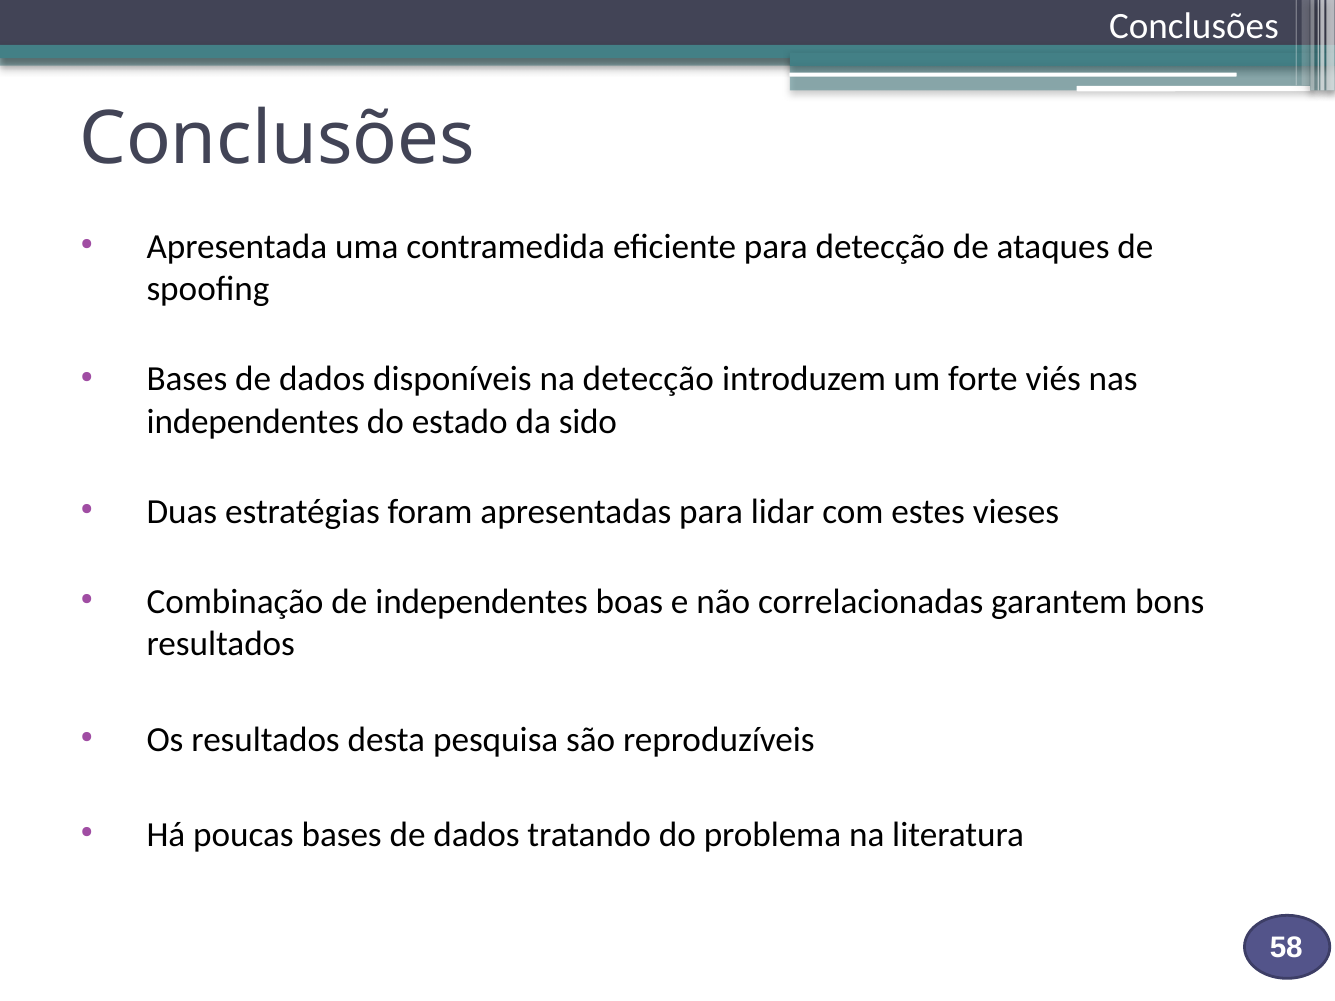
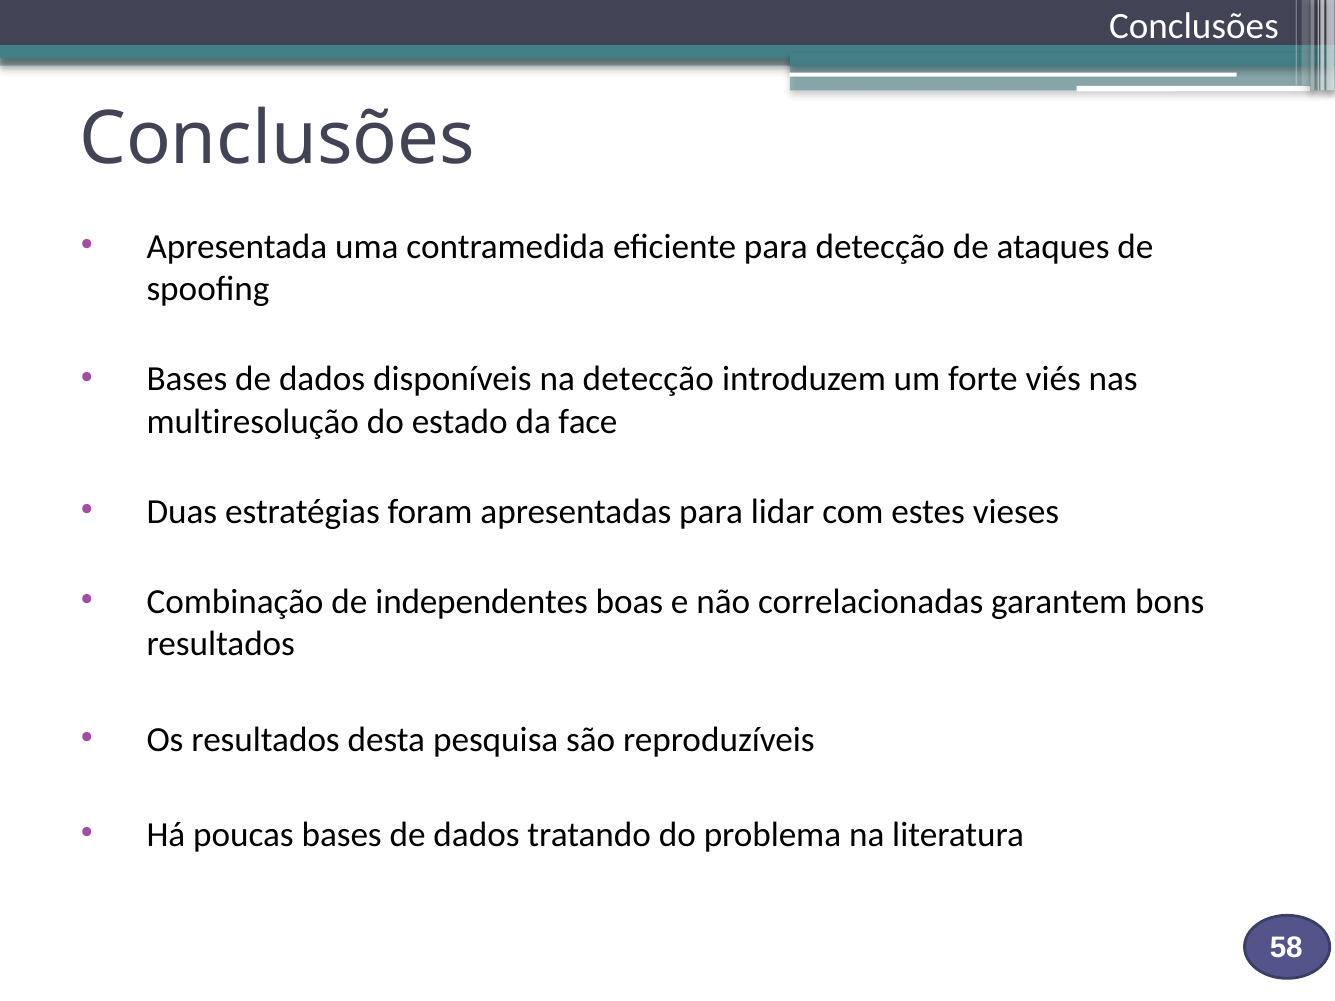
independentes: independentes -> multiresolução (253, 422)
sido: sido -> face (588, 422)
